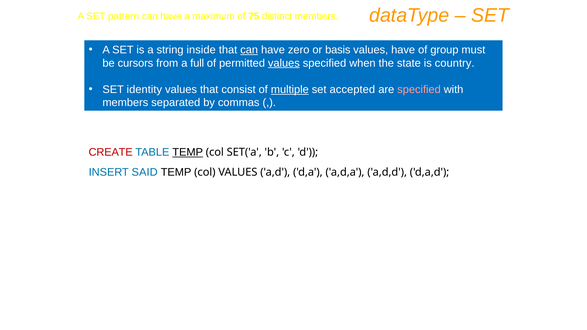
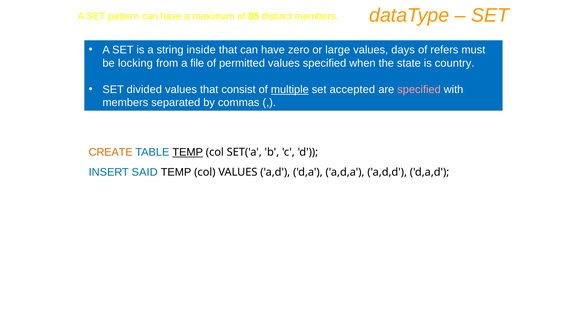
75: 75 -> 85 (254, 16)
can underline: present -> none (249, 50)
basis: basis -> large (338, 50)
values have: have -> days (403, 50)
group: group -> refers (444, 50)
cursors: cursors -> locking (135, 63)
full: full -> file (197, 63)
values underline: present -> none (284, 63)
identity: identity -> divided (144, 89)
CREATE colour: red -> orange (111, 152)
